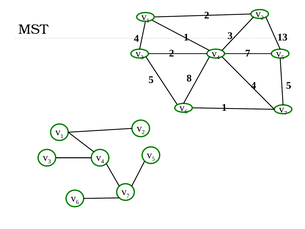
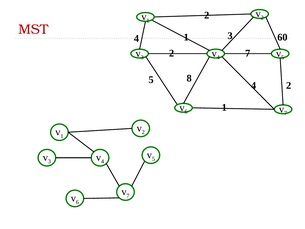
MST colour: black -> red (33, 29)
13: 13 -> 60 (282, 37)
4 5: 5 -> 2 (289, 85)
